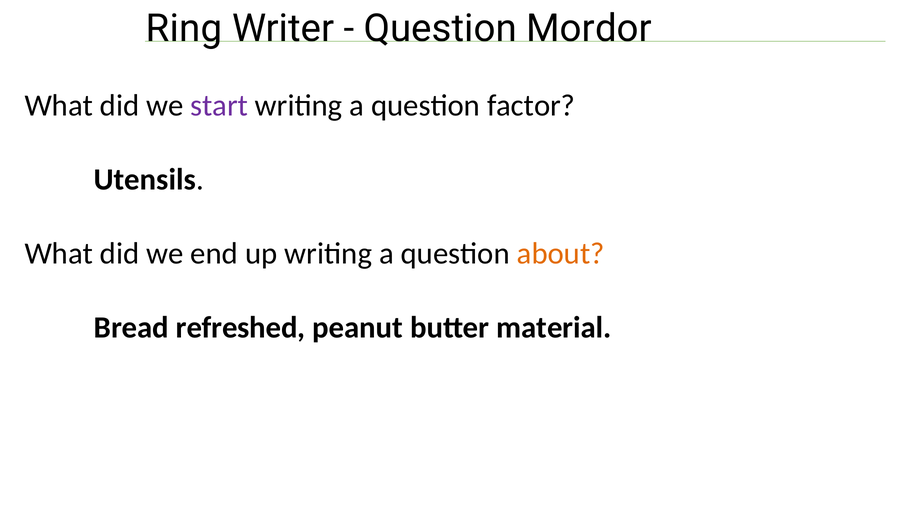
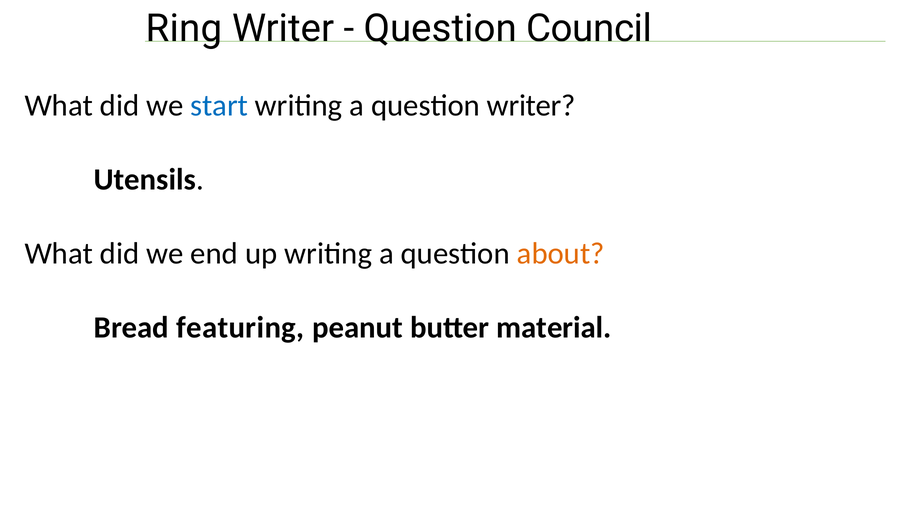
Mordor: Mordor -> Council (589, 29)
start colour: purple -> blue (219, 105)
question factor: factor -> writer (531, 105)
refreshed: refreshed -> featuring (240, 327)
